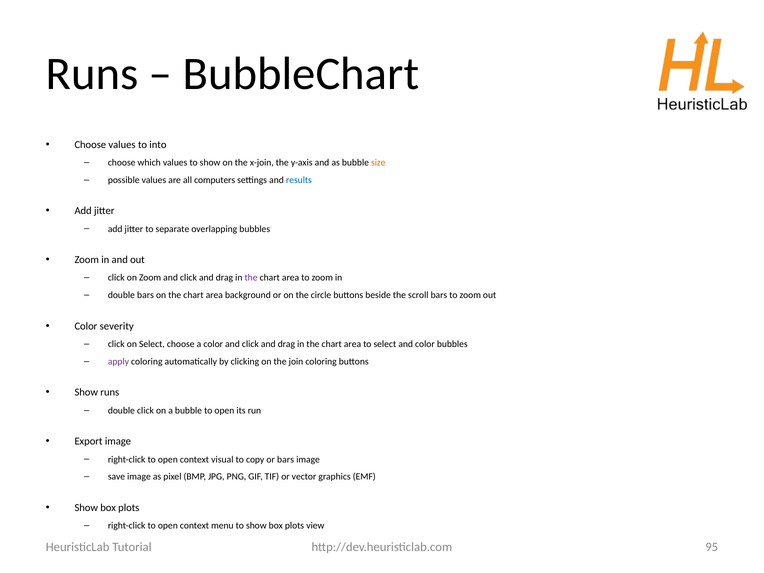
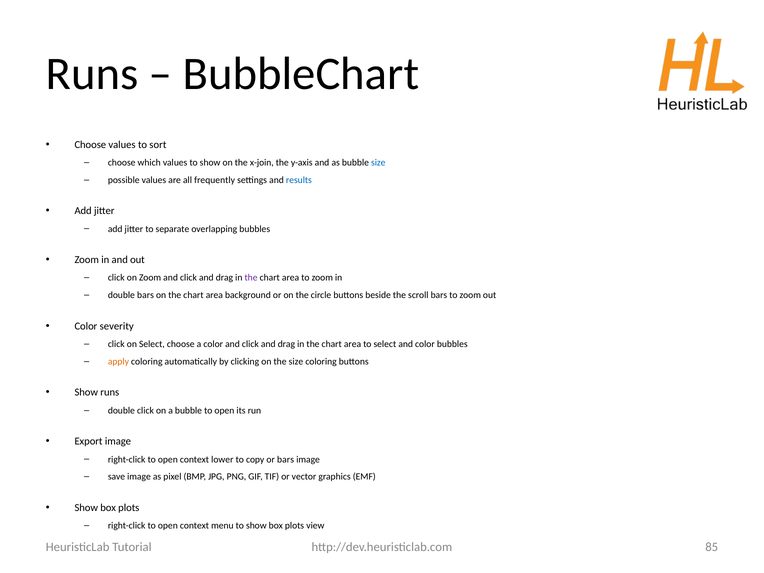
into: into -> sort (158, 145)
size colour: orange -> blue (378, 163)
computers: computers -> frequently (215, 180)
apply colour: purple -> orange (118, 362)
the join: join -> size (296, 362)
visual: visual -> lower (222, 459)
95: 95 -> 85 (712, 547)
